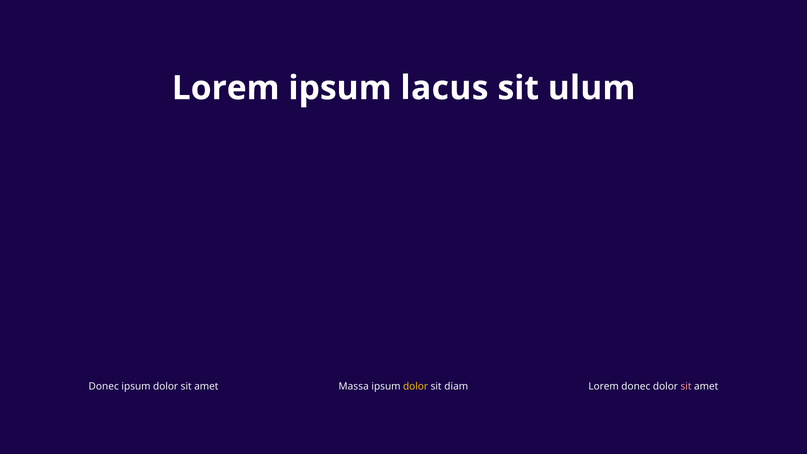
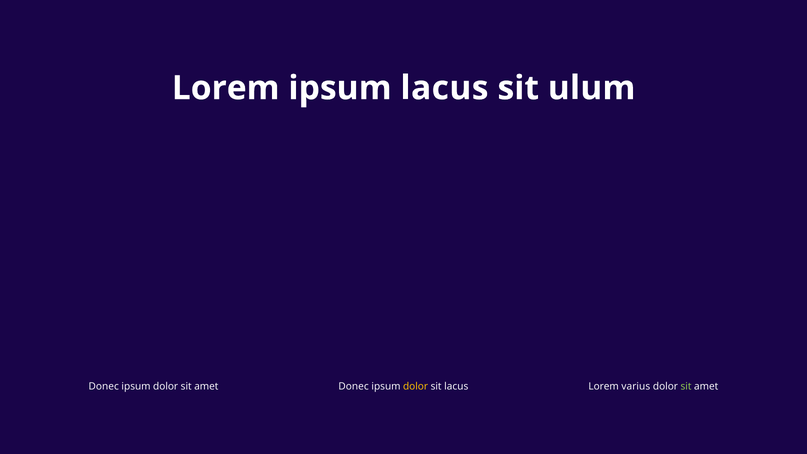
amet Massa: Massa -> Donec (354, 387)
sit diam: diam -> lacus (456, 387)
Lorem donec: donec -> varius (636, 387)
sit colour: pink -> light green (686, 387)
